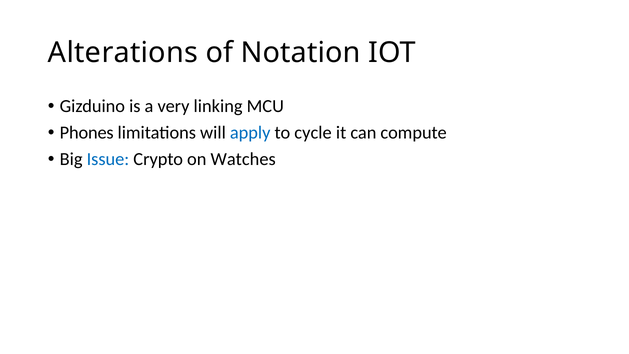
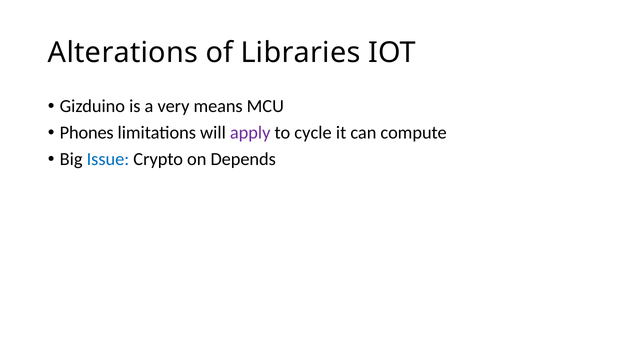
Notation: Notation -> Libraries (301, 53)
linking: linking -> means (218, 106)
apply colour: blue -> purple (250, 133)
Watches: Watches -> Depends (243, 159)
